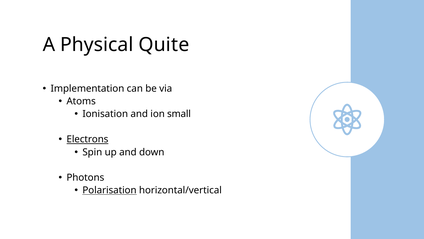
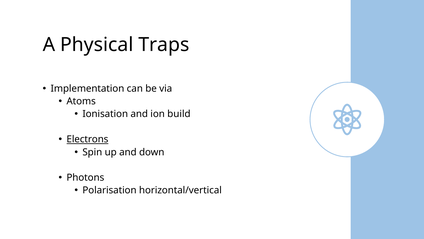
Quite: Quite -> Traps (164, 45)
small: small -> build (179, 114)
Polarisation underline: present -> none (109, 190)
